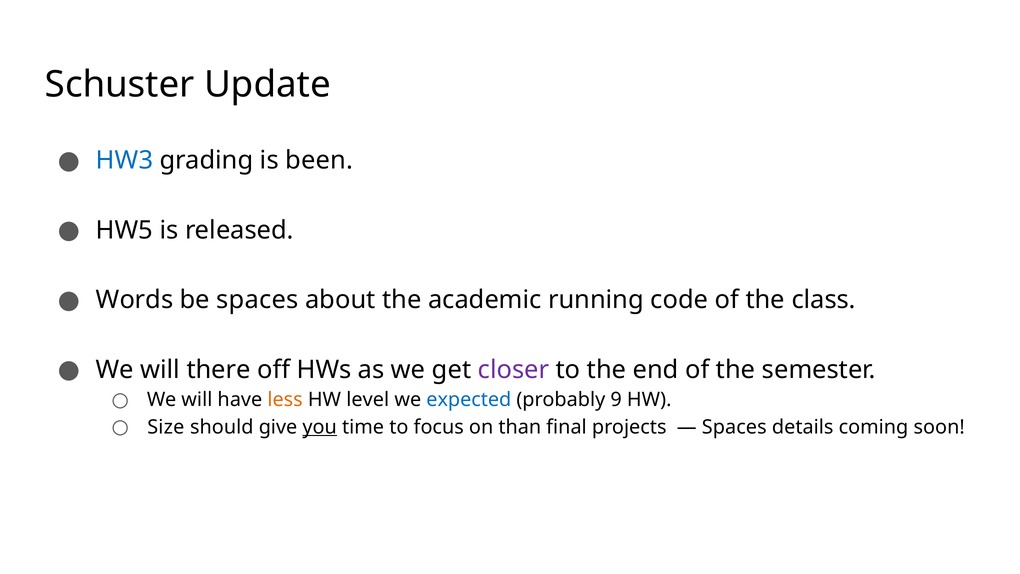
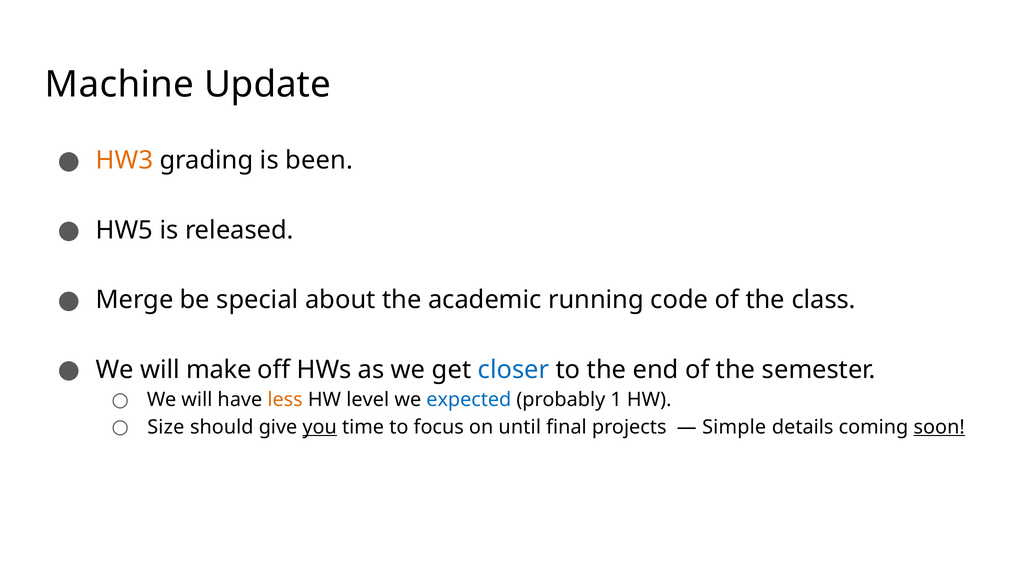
Schuster: Schuster -> Machine (120, 85)
HW3 colour: blue -> orange (125, 160)
Words: Words -> Merge (135, 300)
be spaces: spaces -> special (257, 300)
there: there -> make (219, 370)
closer colour: purple -> blue (513, 370)
9: 9 -> 1 (616, 400)
than: than -> until (520, 427)
Spaces: Spaces -> Simple (734, 427)
soon underline: none -> present (939, 427)
